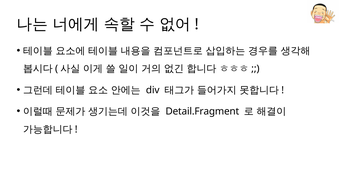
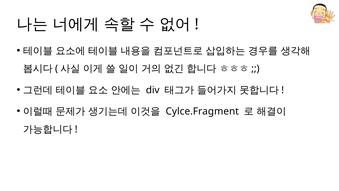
Detail.Fragment: Detail.Fragment -> Cylce.Fragment (202, 111)
